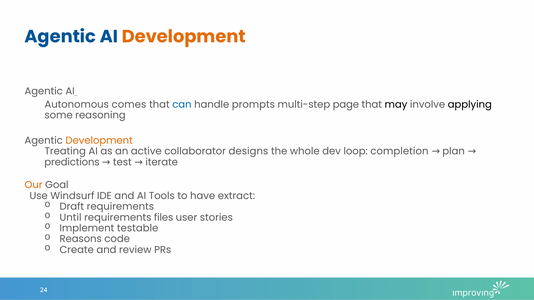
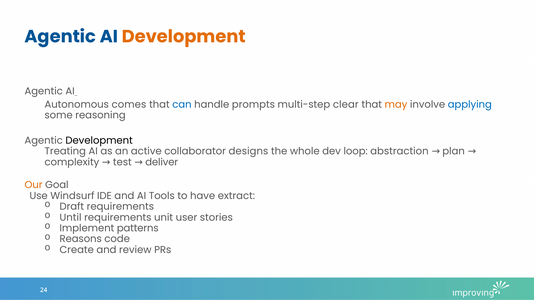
page: page -> clear (346, 105)
may colour: black -> orange (396, 105)
applying colour: black -> blue (470, 105)
Development colour: orange -> black (99, 141)
completion: completion -> abstraction (399, 152)
predictions: predictions -> complexity (72, 162)
iterate: iterate -> deliver (162, 162)
files: files -> unit (164, 218)
testable: testable -> patterns (138, 228)
